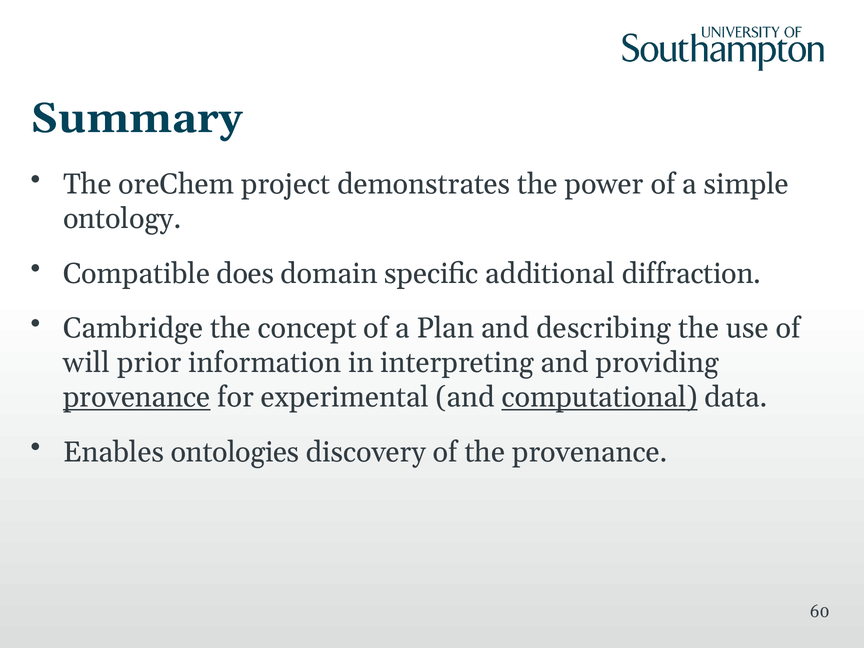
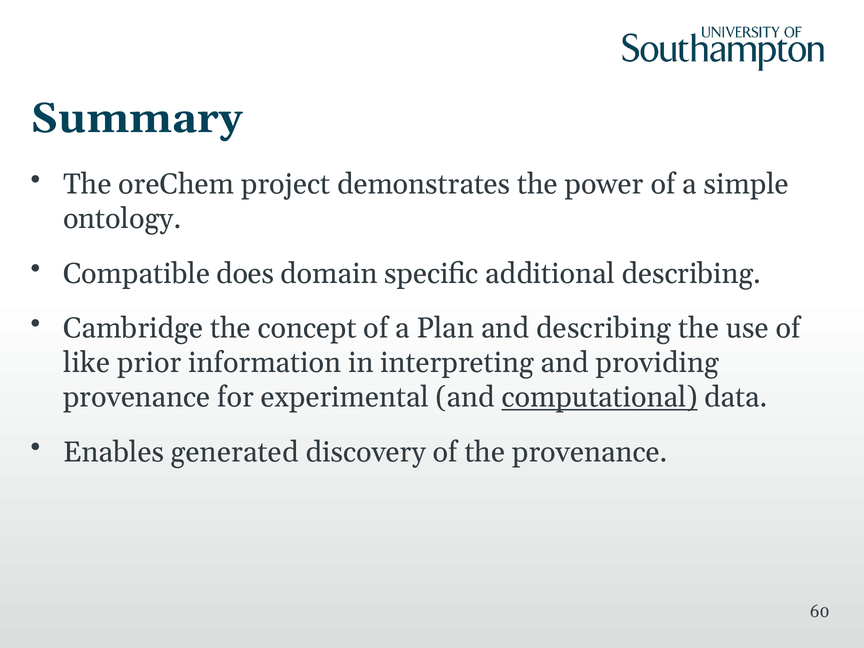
additional diffraction: diffraction -> describing (691, 274)
will: will -> like (87, 363)
provenance underline: present -> none (137, 397)
ontologies: ontologies -> generated (235, 452)
